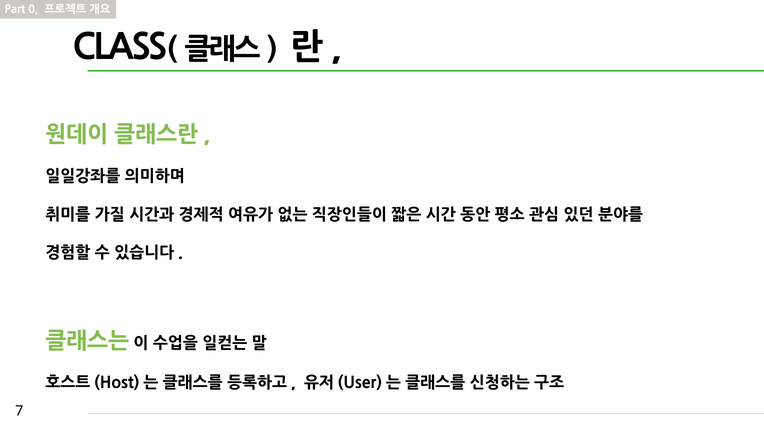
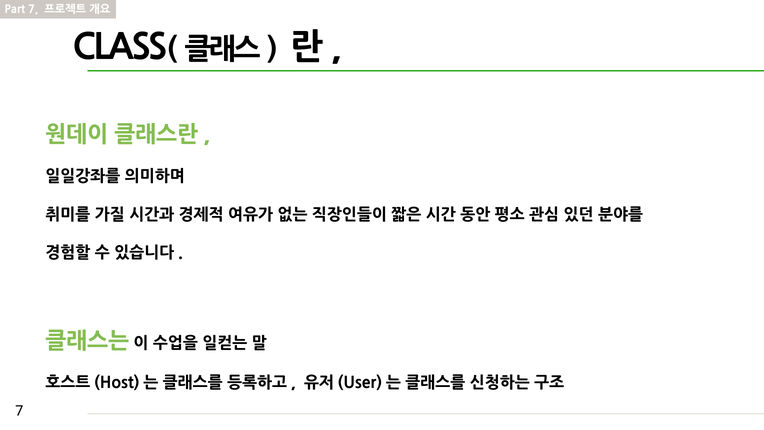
Part 0: 0 -> 7 (33, 10)
